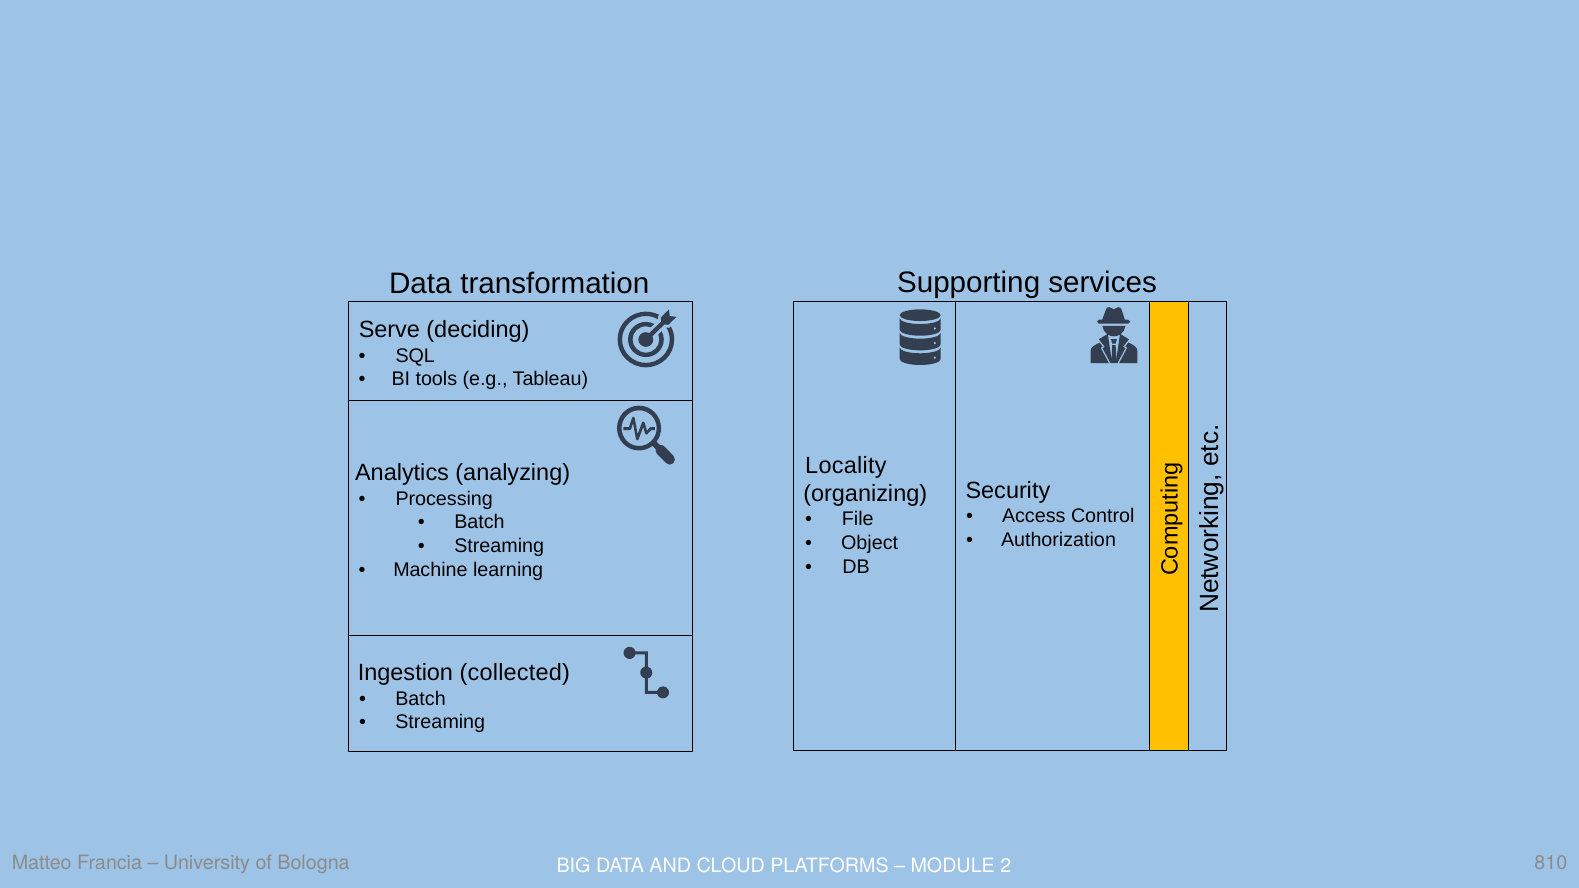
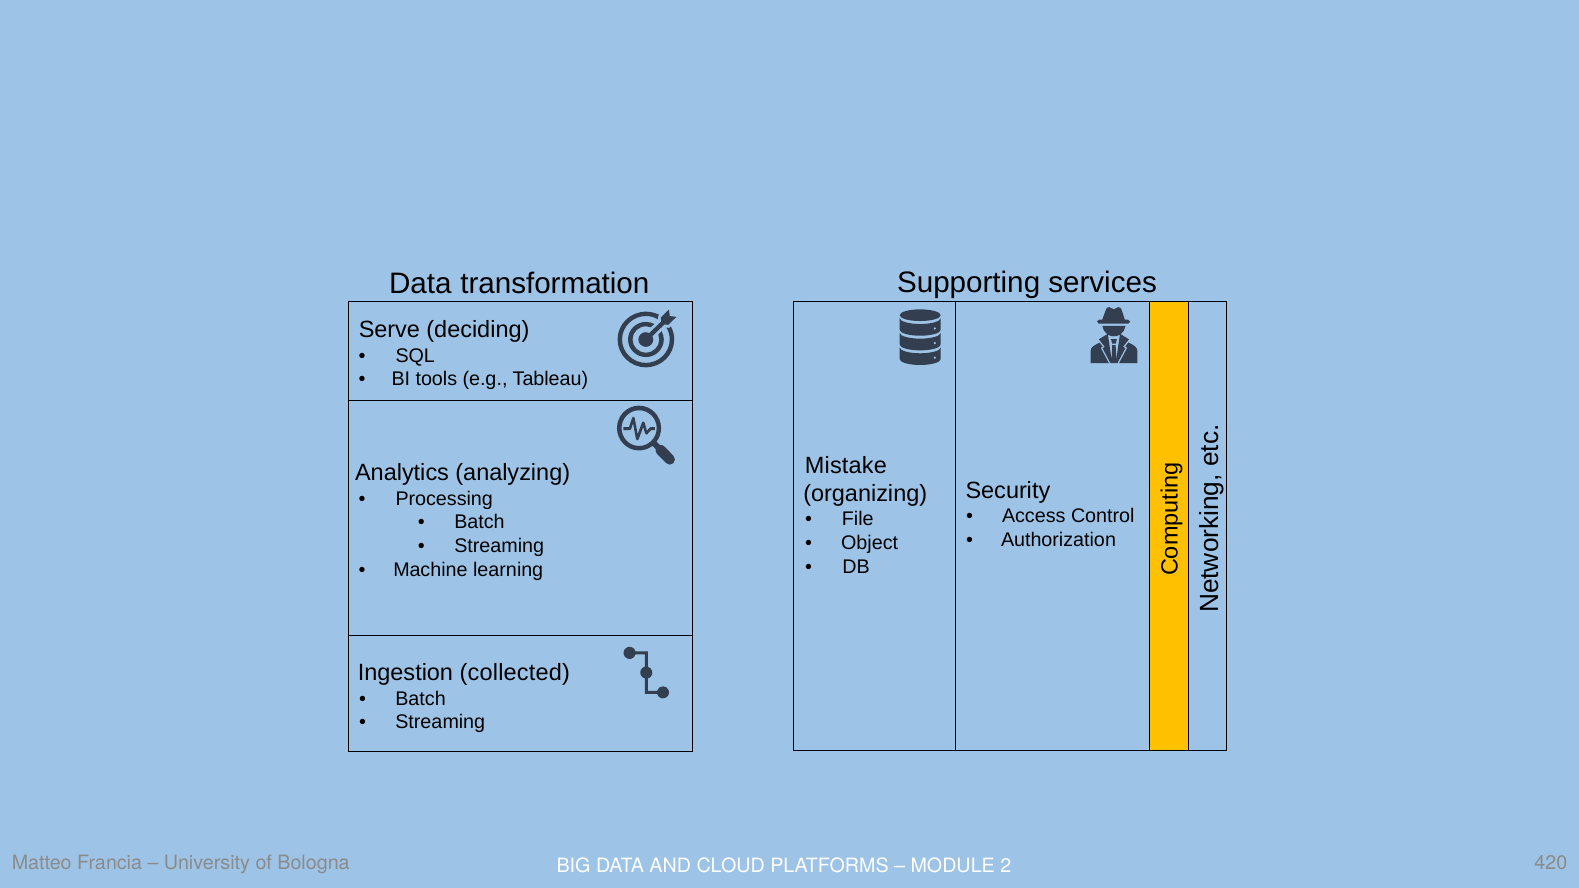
Locality: Locality -> Mistake (846, 466)
810: 810 -> 420 (1551, 864)
